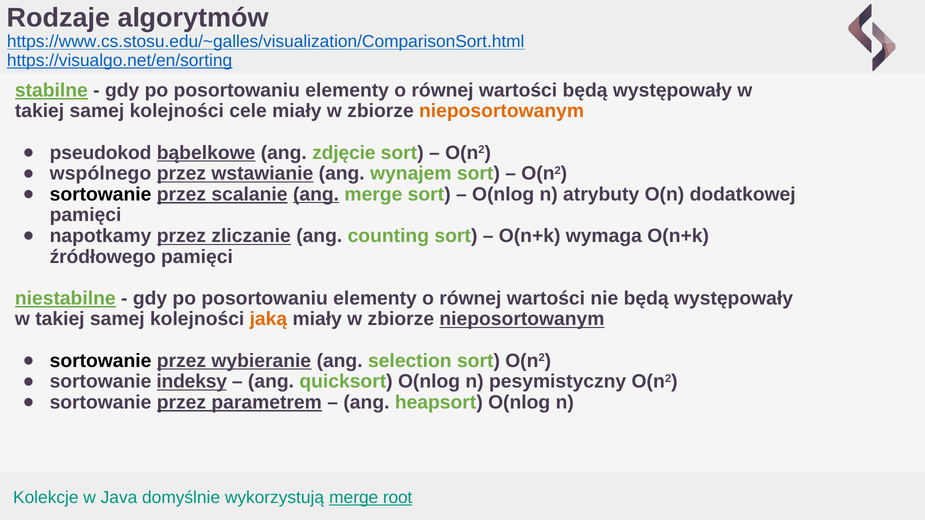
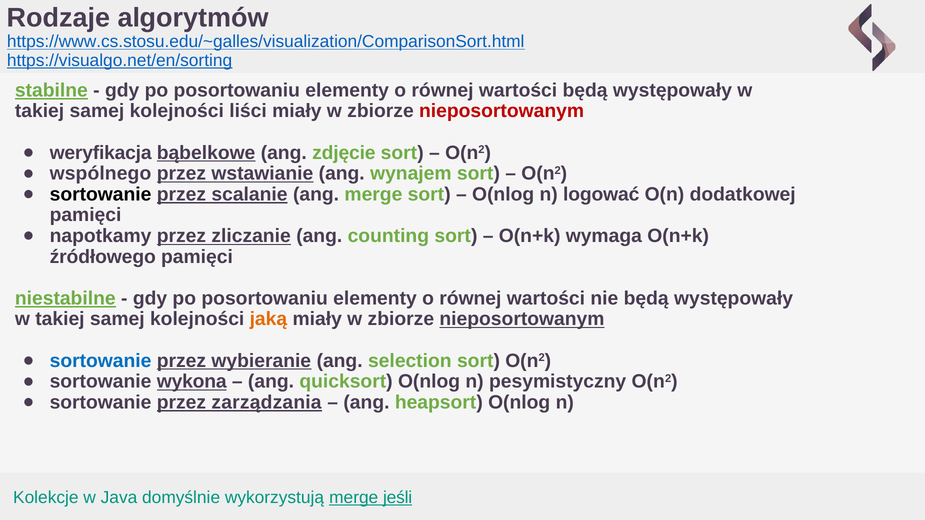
cele: cele -> liści (248, 111)
nieposortowanym colour: orange -> red (502, 111)
pseudokod: pseudokod -> weryfikacja (101, 153)
ang underline: present -> none (316, 194)
atrybuty: atrybuty -> logować (601, 194)
sortowanie colour: black -> blue (101, 361)
indeksy: indeksy -> wykona (192, 382)
parametrem: parametrem -> zarządzania (267, 402)
root: root -> jeśli (398, 498)
